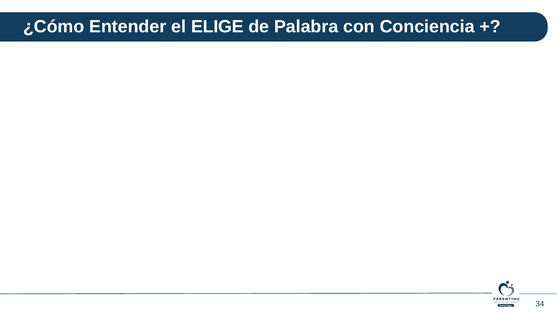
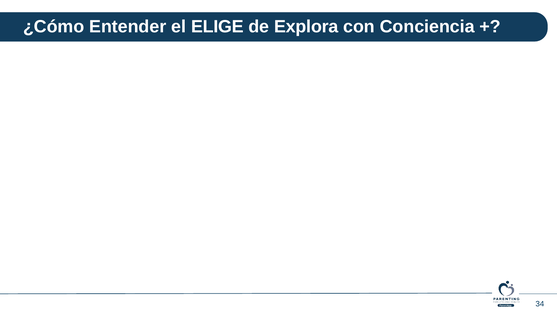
Palabra: Palabra -> Explora (306, 27)
